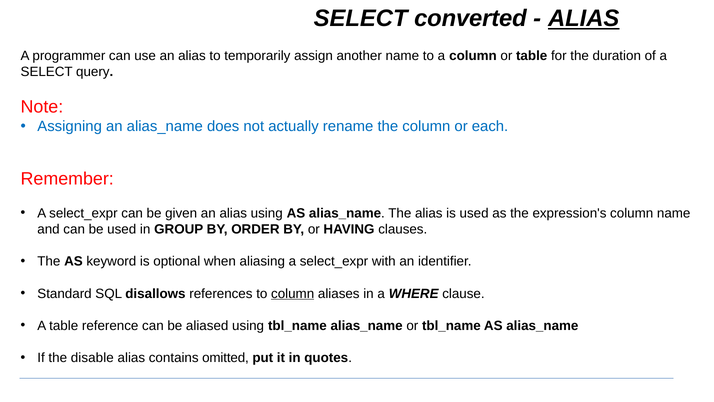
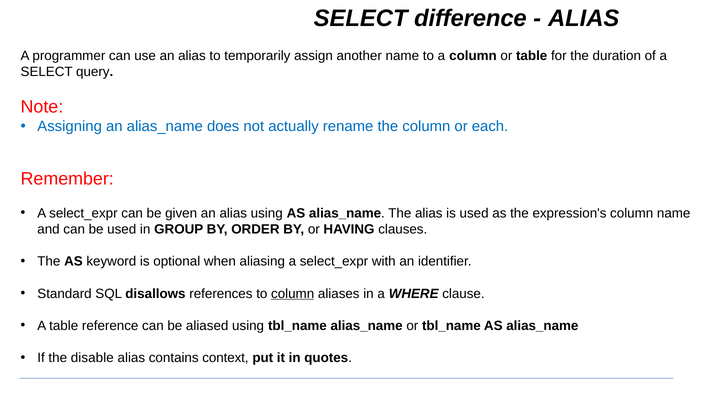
converted: converted -> difference (470, 19)
ALIAS underline: present -> none (584, 19)
omitted: omitted -> context (225, 358)
